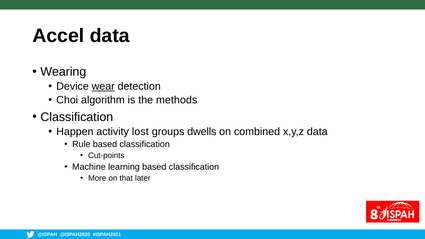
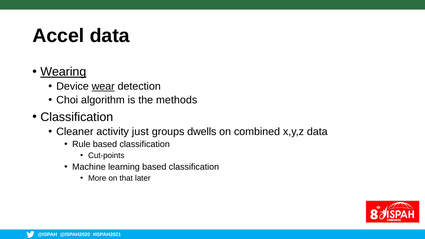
Wearing underline: none -> present (63, 72)
Happen: Happen -> Cleaner (75, 132)
lost: lost -> just (140, 132)
